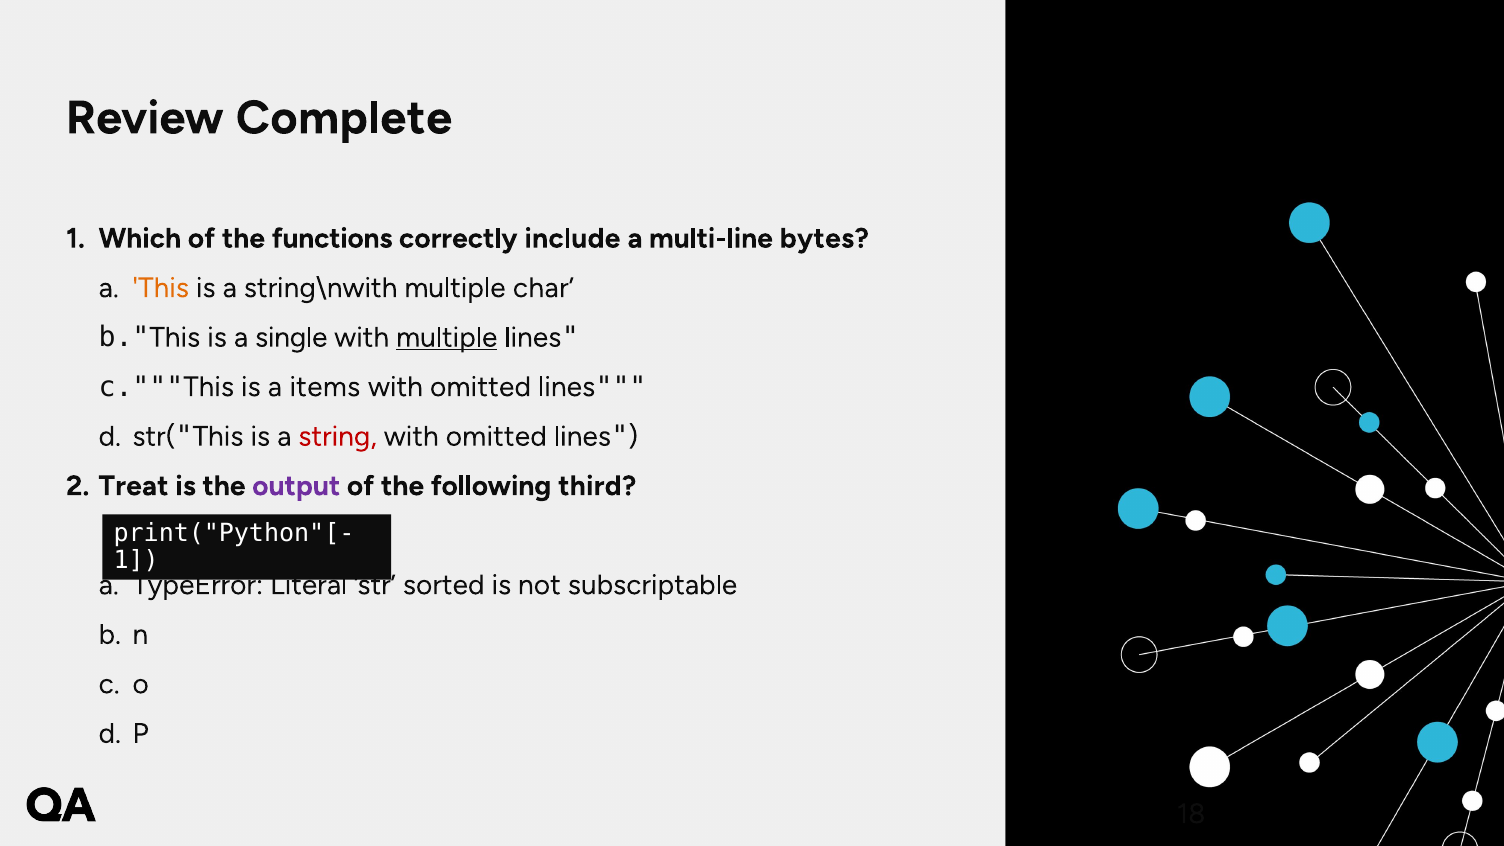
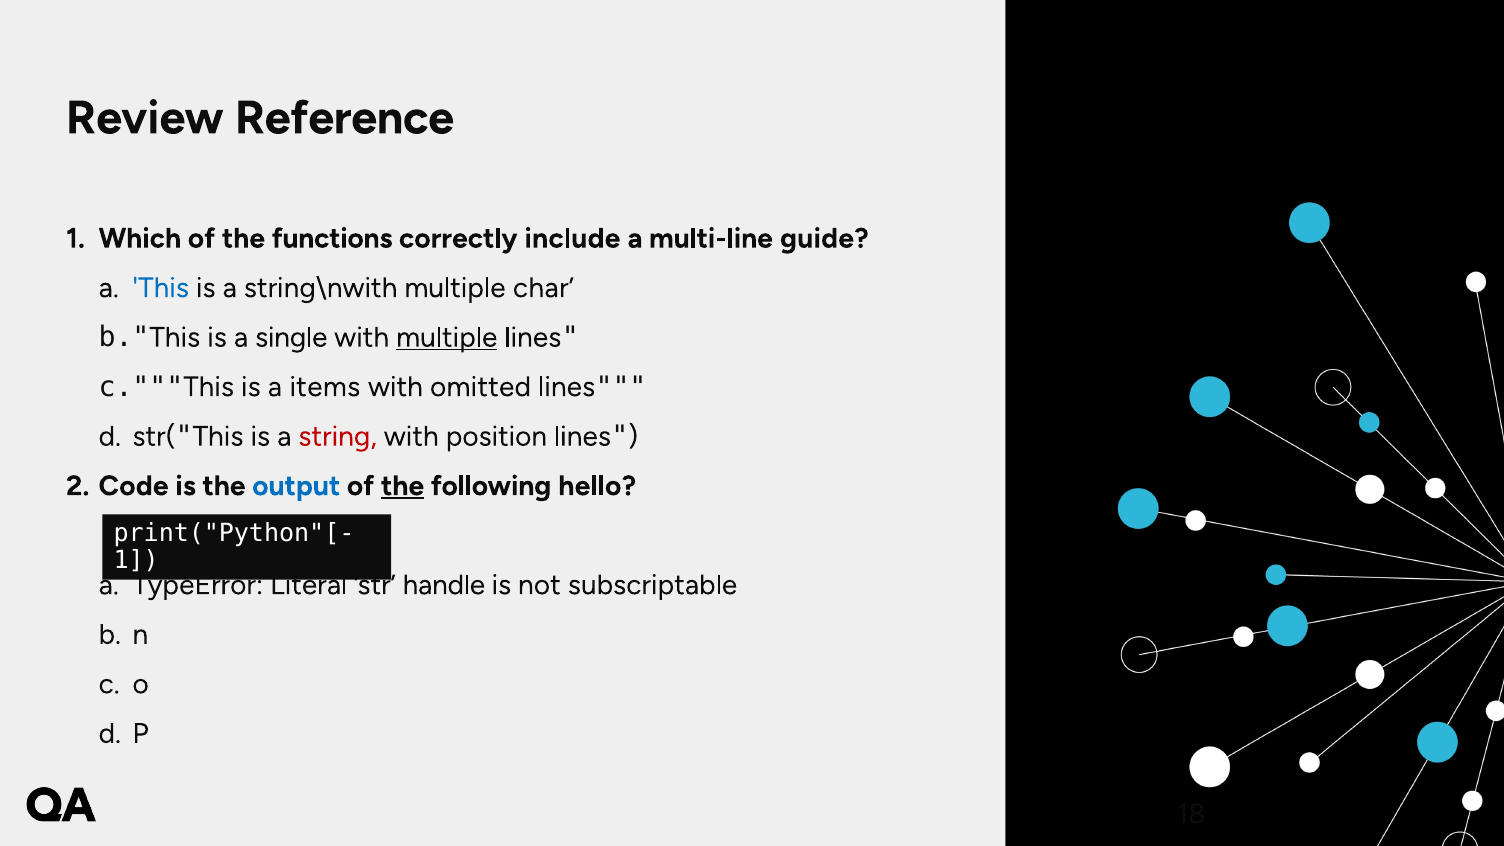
Complete: Complete -> Reference (344, 118)
bytes: bytes -> guide (824, 238)
This colour: orange -> blue (161, 288)
omitted: omitted -> position (496, 436)
Treat: Treat -> Code (133, 486)
output colour: purple -> blue (296, 486)
the underline: none -> present (403, 486)
third: third -> hello (597, 486)
sorted: sorted -> handle (444, 585)
